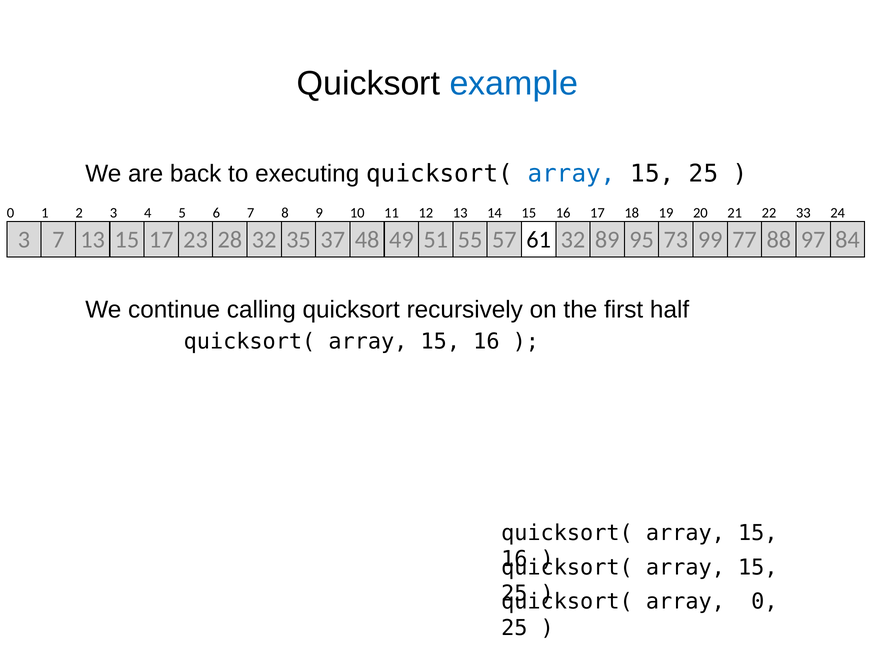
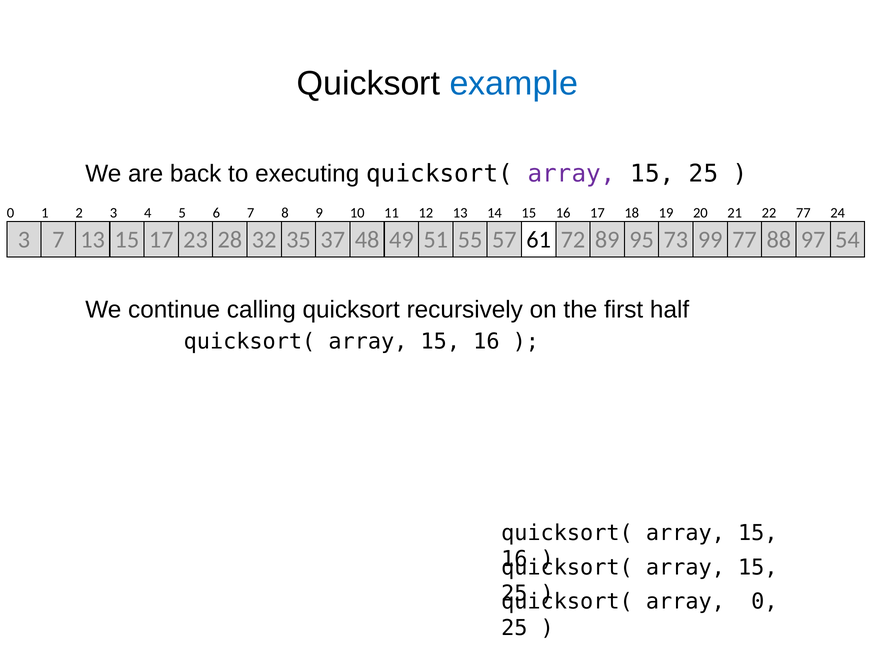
array colour: blue -> purple (572, 174)
22 33: 33 -> 77 (803, 213)
61 32: 32 -> 72 (573, 240)
84: 84 -> 54 (847, 240)
